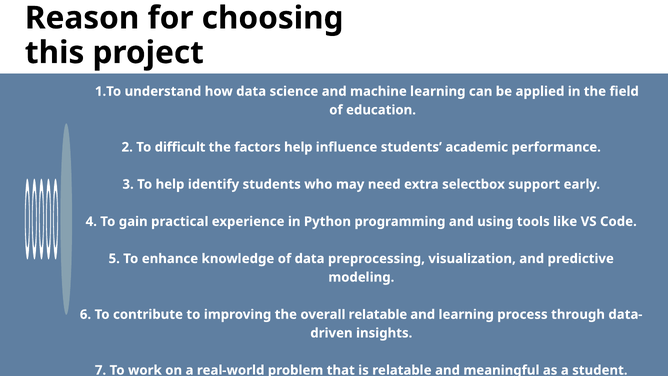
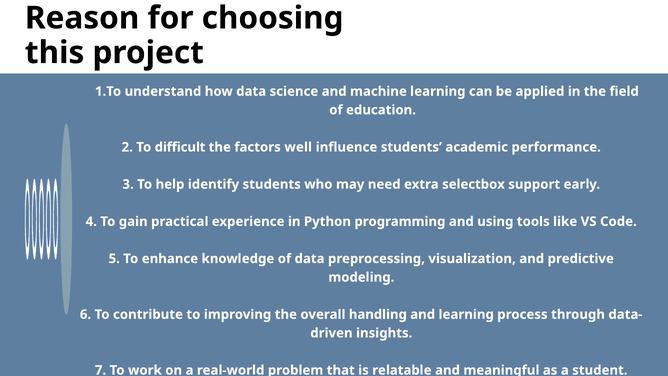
factors help: help -> well (298, 147)
overall relatable: relatable -> handling (378, 314)
